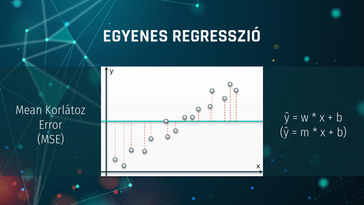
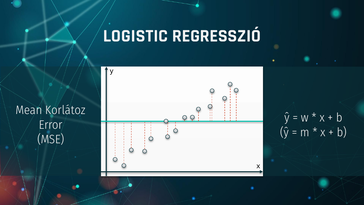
EGYENES: EGYENES -> LOGISTIC (136, 36)
